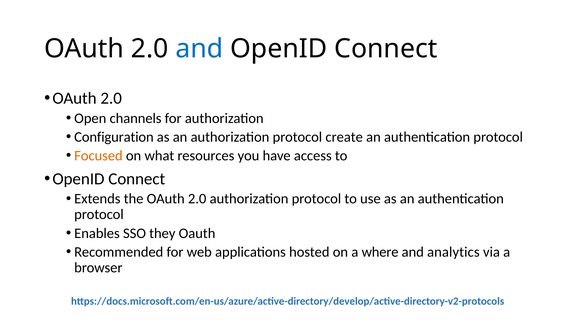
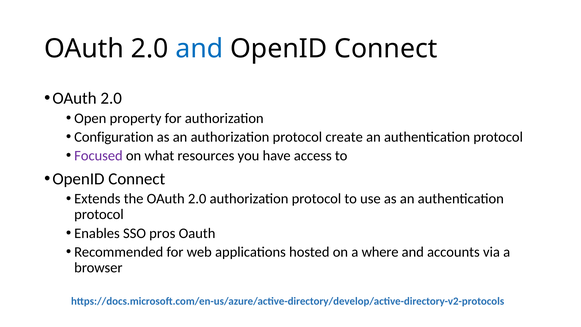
channels: channels -> property (136, 118)
Focused colour: orange -> purple (98, 156)
they: they -> pros (162, 233)
analytics: analytics -> accounts (453, 252)
